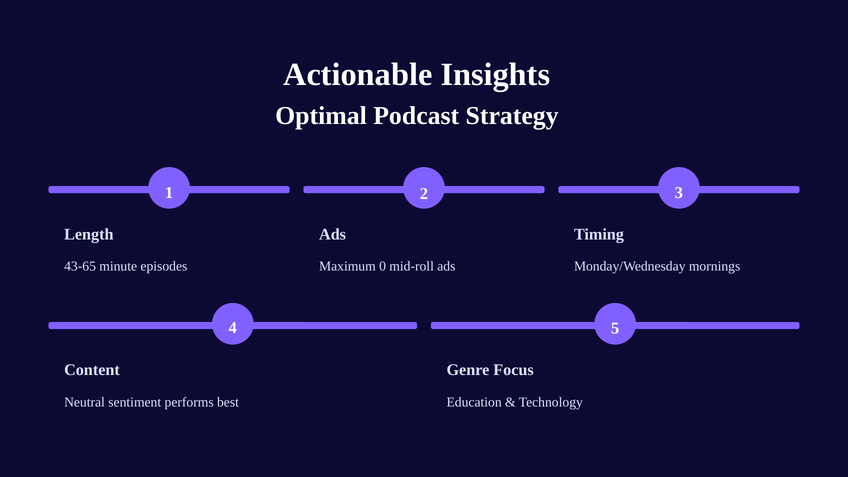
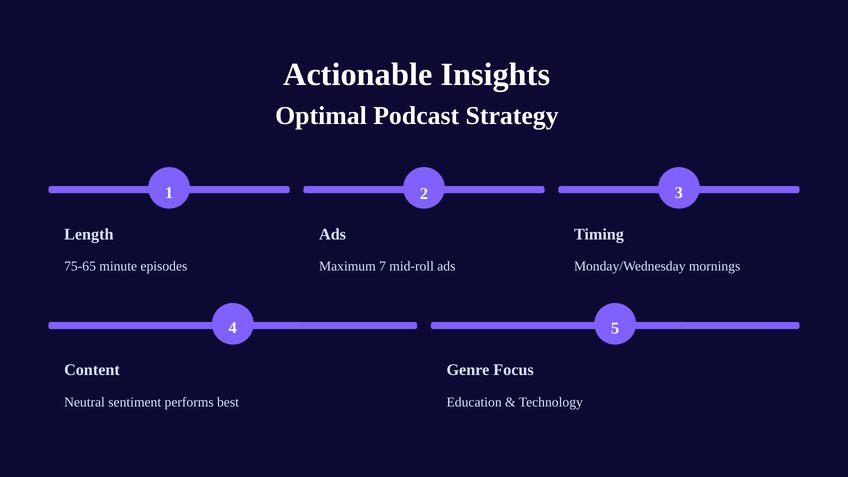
43-65: 43-65 -> 75-65 (80, 266)
0: 0 -> 7 (383, 266)
